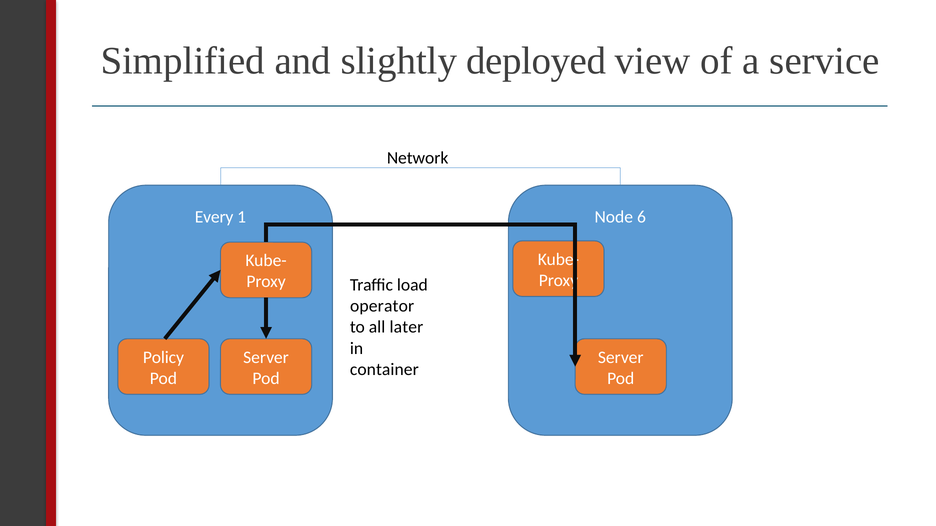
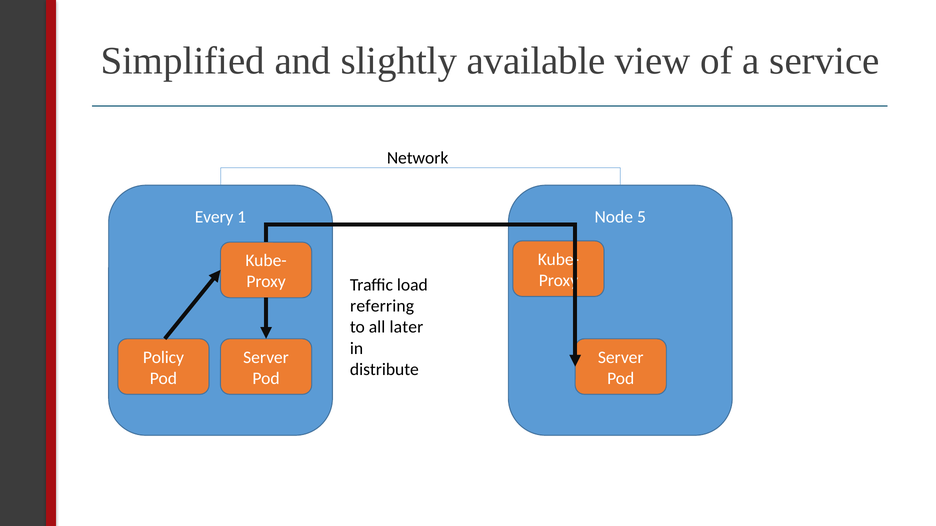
deployed: deployed -> available (536, 61)
6: 6 -> 5 (641, 217)
operator: operator -> referring (382, 306)
container: container -> distribute (384, 370)
